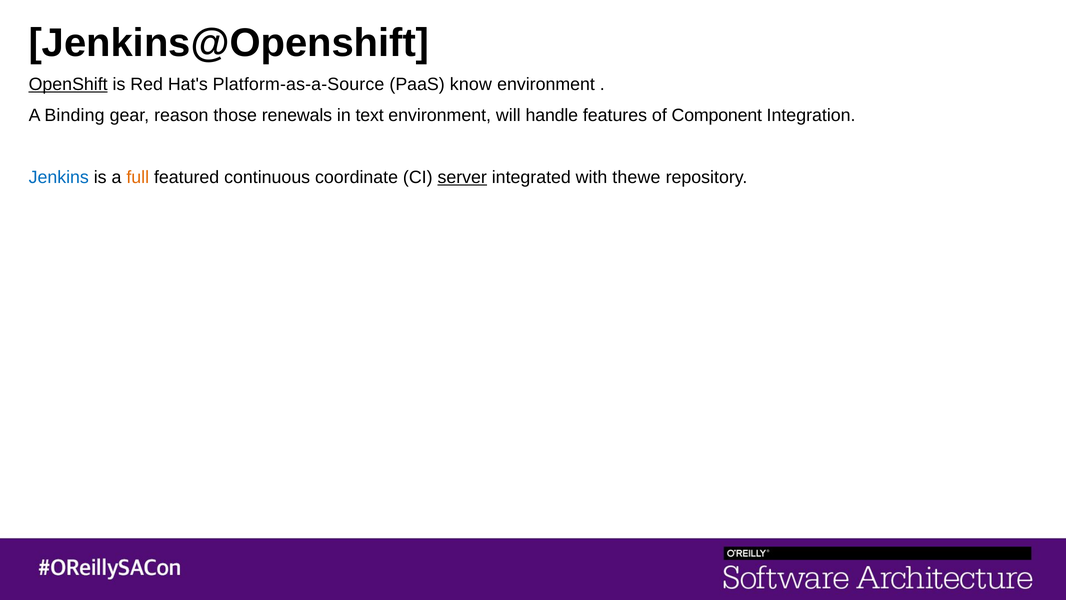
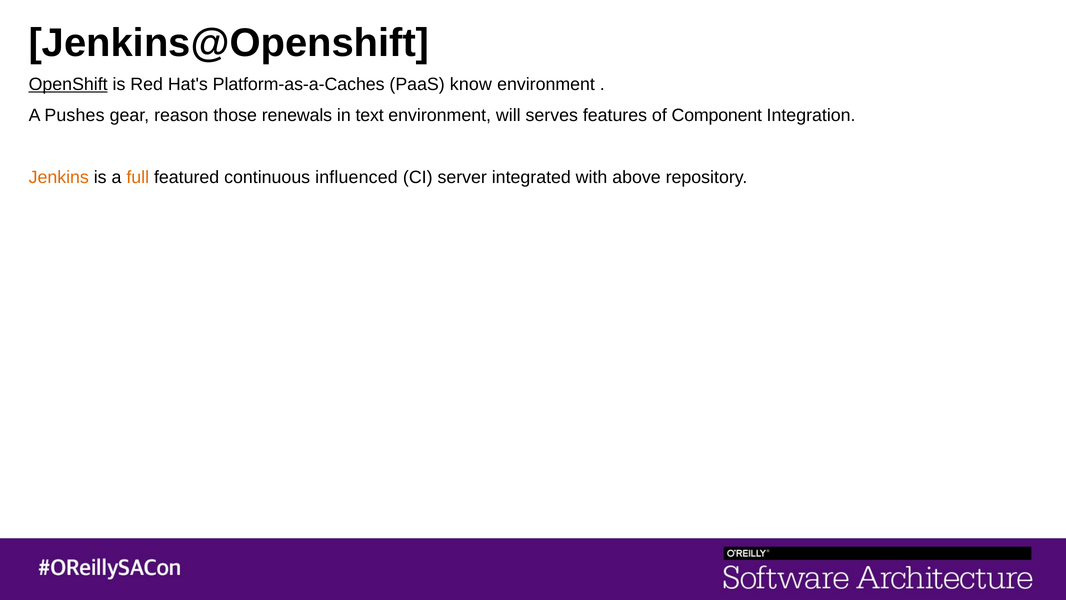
Platform-as-a-Source: Platform-as-a-Source -> Platform-as-a-Caches (299, 84)
Binding: Binding -> Pushes (74, 115)
handle: handle -> serves (552, 115)
Jenkins colour: blue -> orange (59, 177)
coordinate: coordinate -> influenced (356, 177)
server underline: present -> none (462, 177)
thewe: thewe -> above (636, 177)
